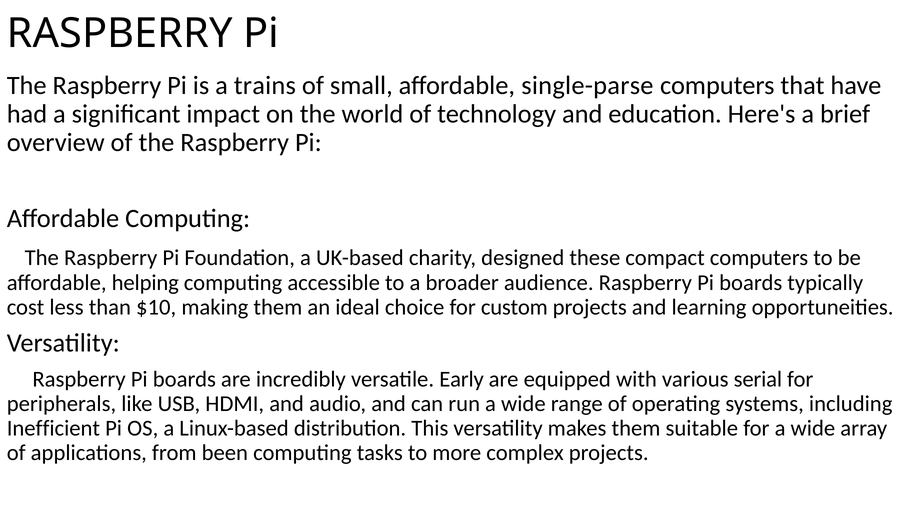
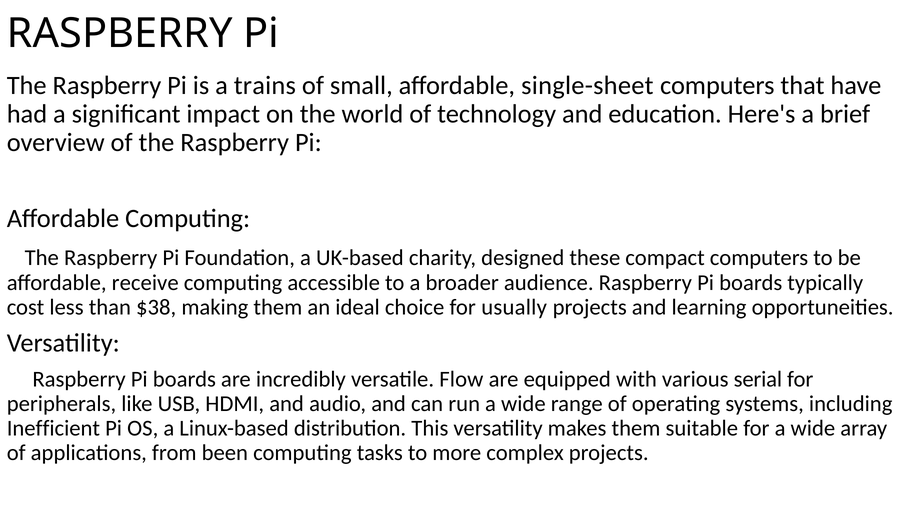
single-parse: single-parse -> single-sheet (587, 86)
helping: helping -> receive (145, 283)
$10: $10 -> $38 (156, 307)
custom: custom -> usually (514, 307)
Early: Early -> Flow (461, 379)
